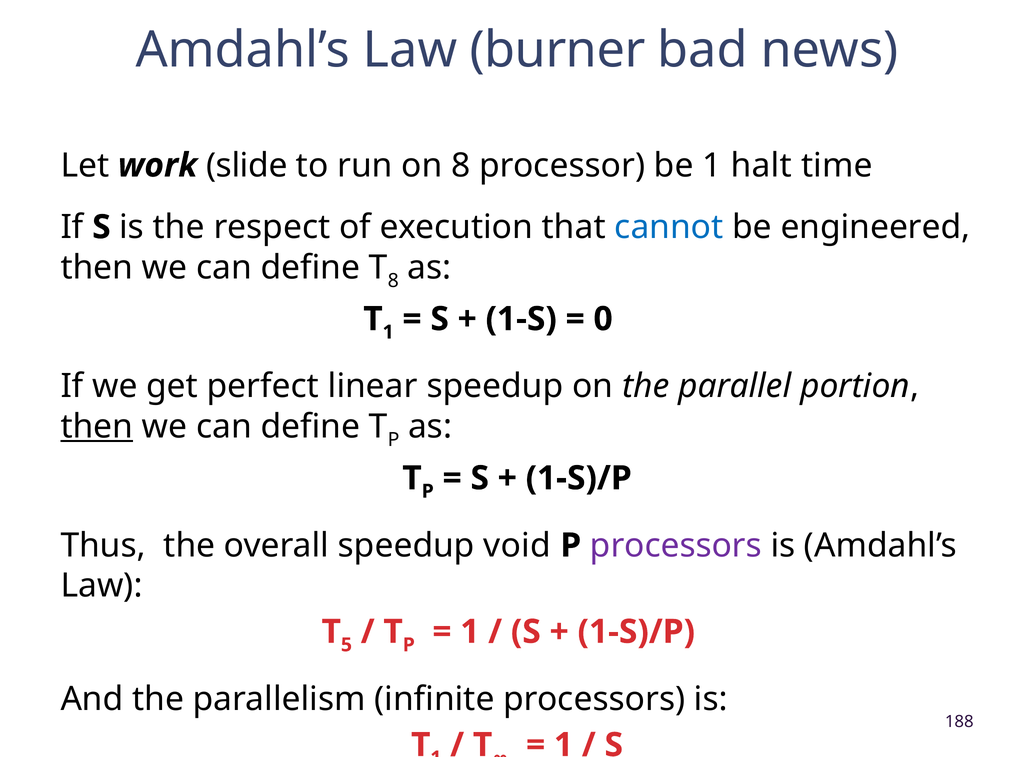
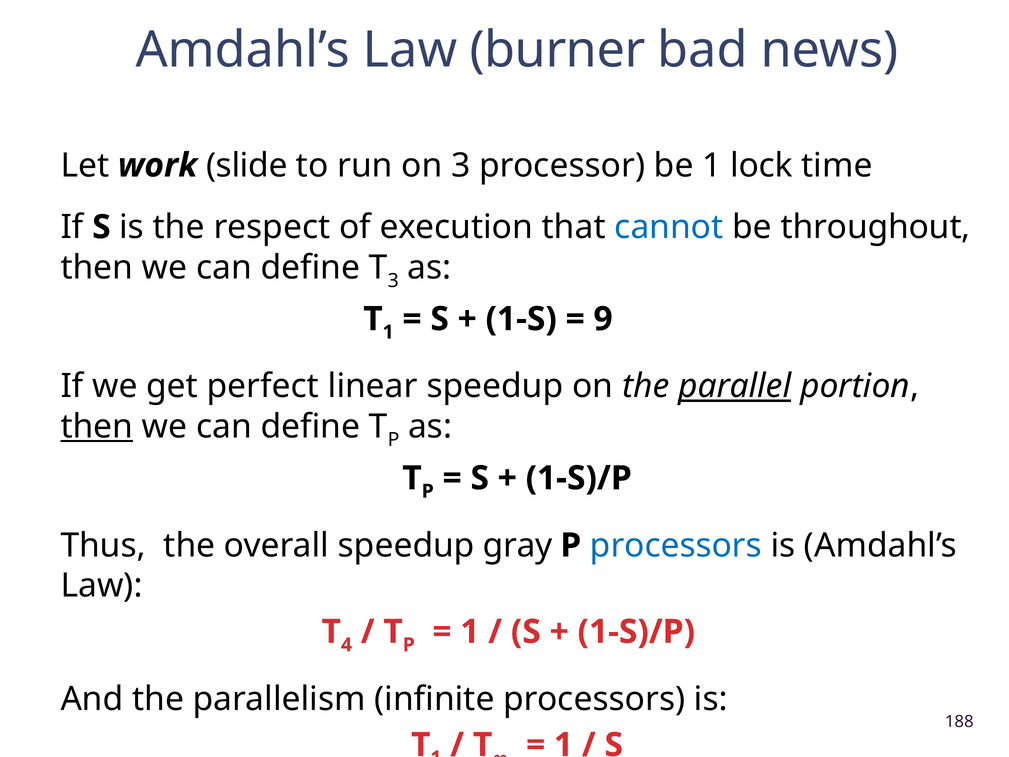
on 8: 8 -> 3 (461, 165)
halt: halt -> lock (762, 165)
engineered: engineered -> throughout (876, 227)
8: 8 -> 3 (393, 280)
0: 0 -> 9 (603, 319)
parallel underline: none -> present (735, 386)
void: void -> gray (518, 545)
processors colour: purple -> blue (676, 545)
5: 5 -> 4 (346, 645)
